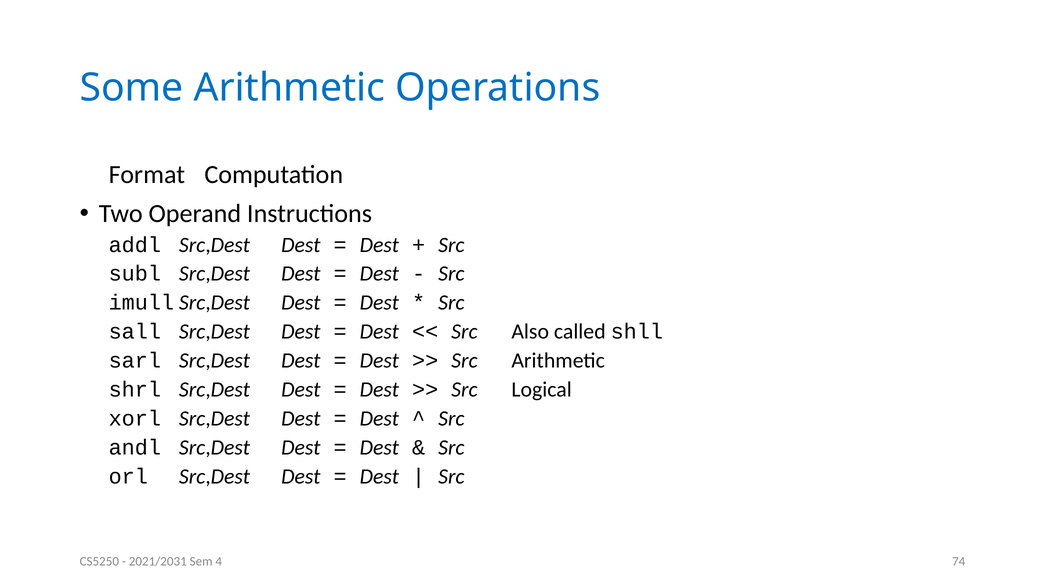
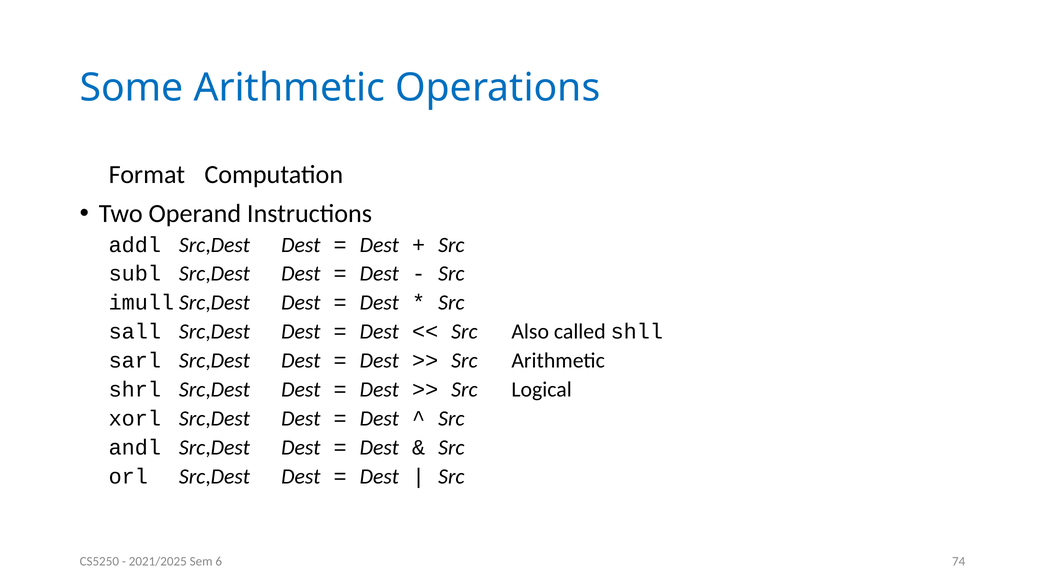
2021/2031: 2021/2031 -> 2021/2025 (158, 561)
4: 4 -> 6 (219, 561)
